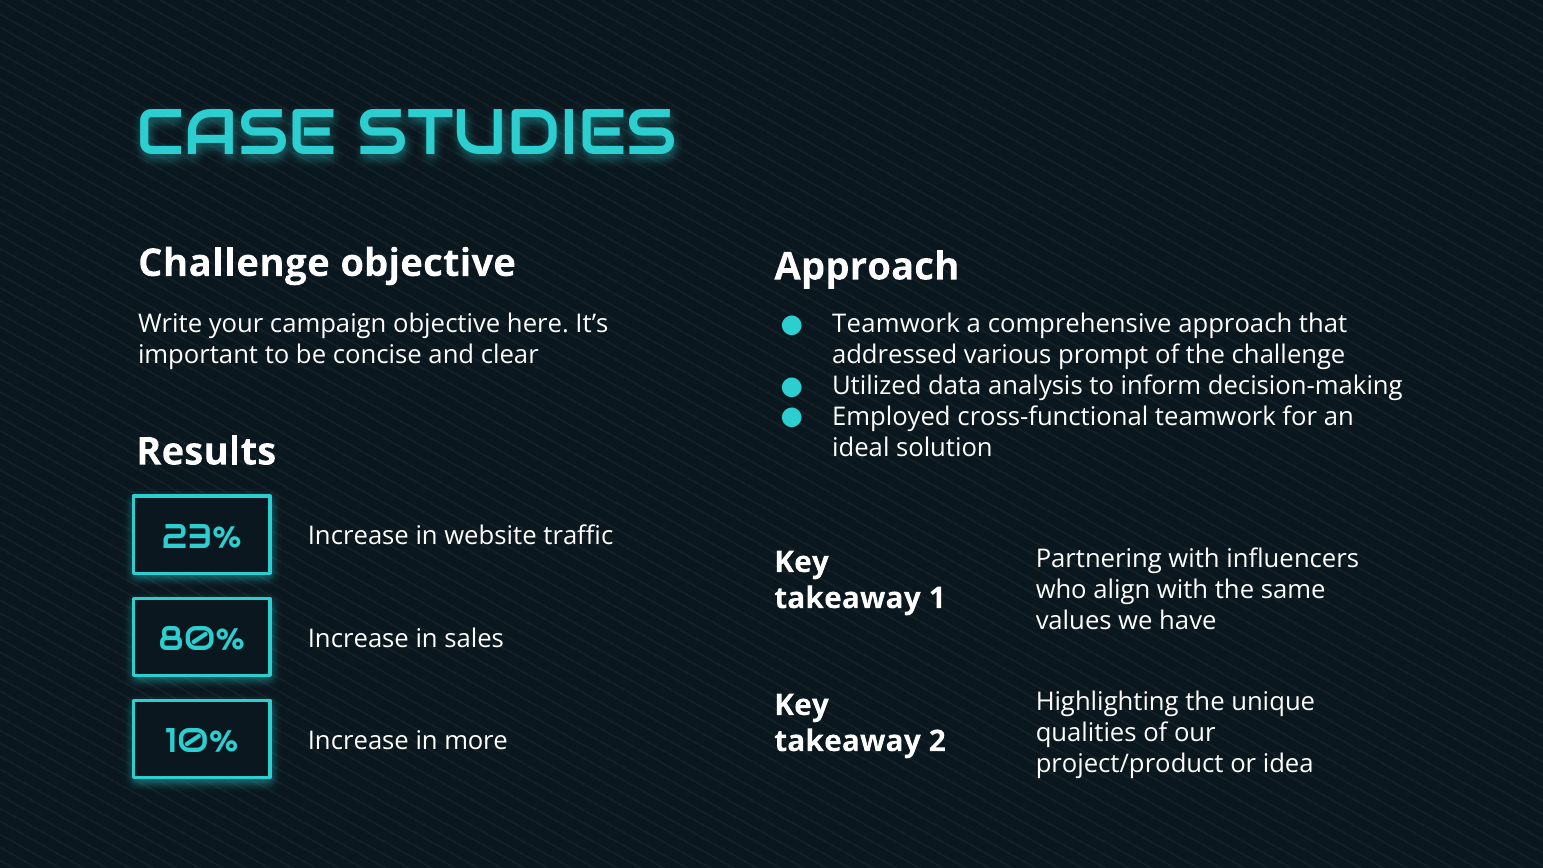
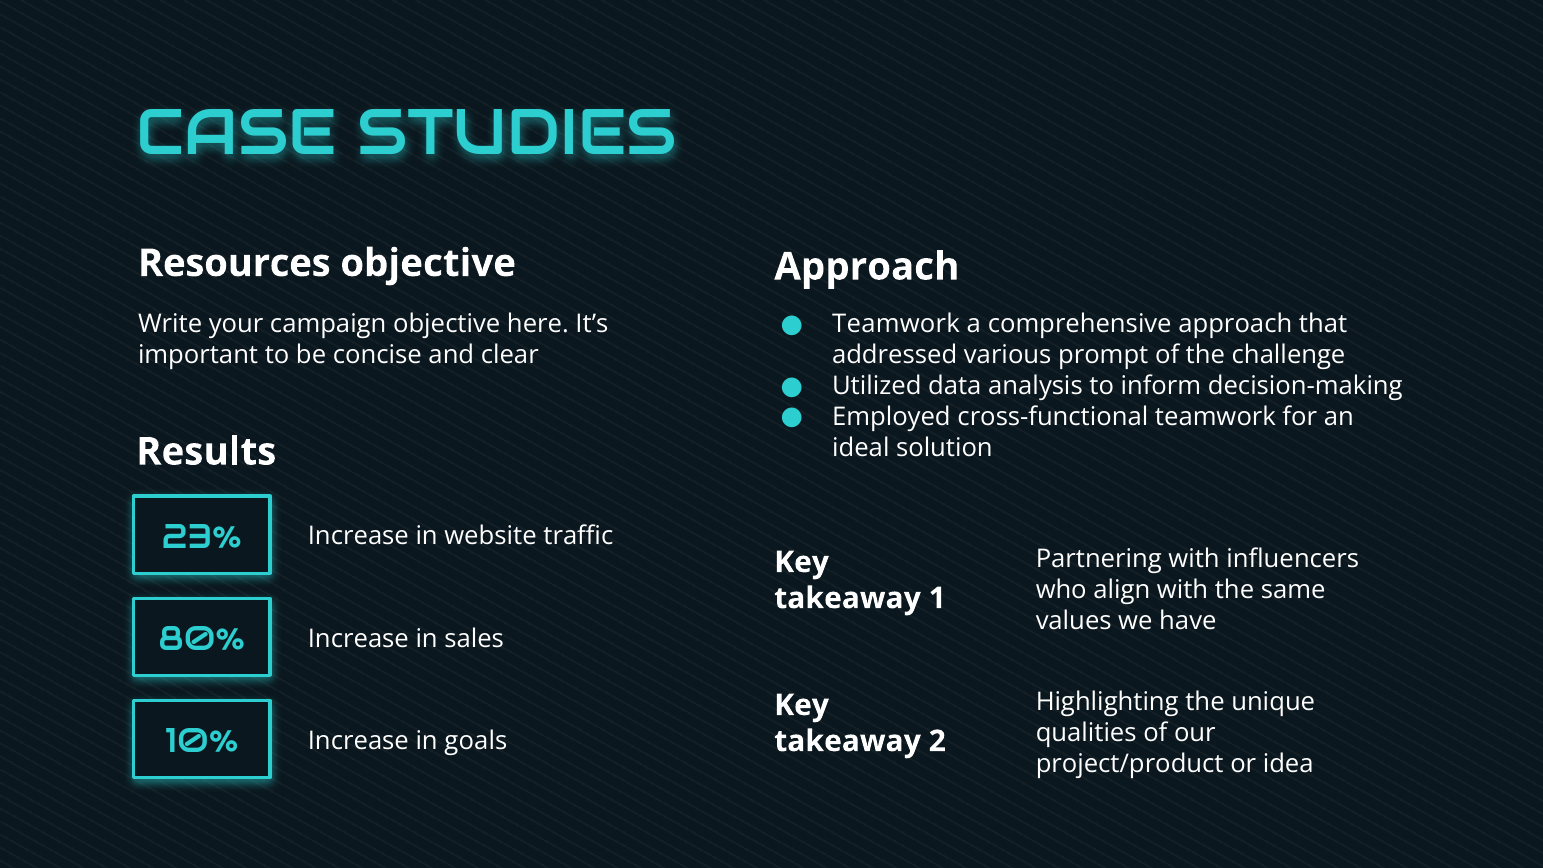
Challenge: Challenge -> Resources (234, 263)
more: more -> goals (476, 741)
